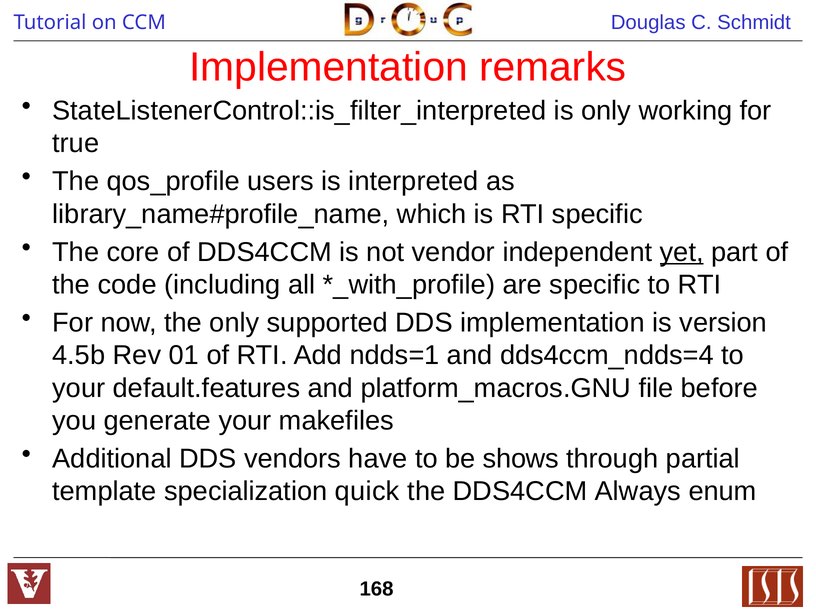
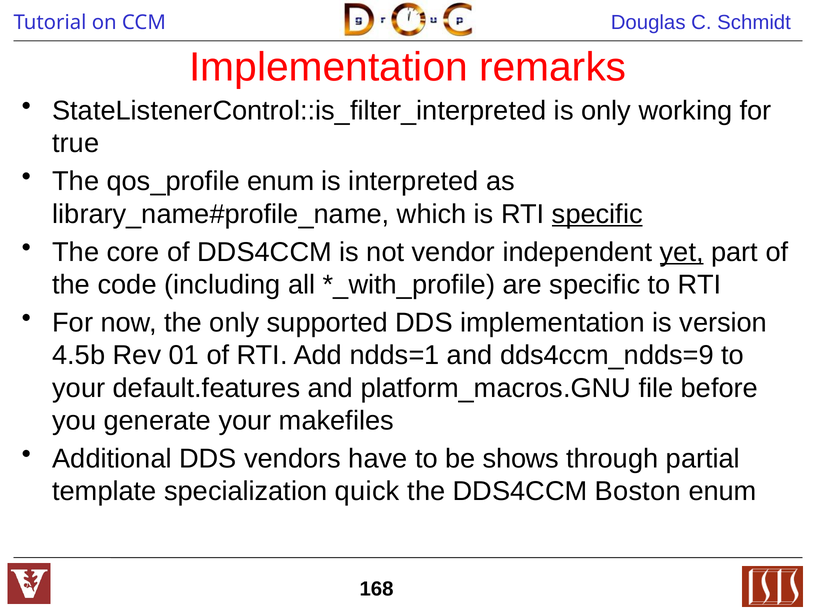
qos_profile users: users -> enum (281, 181)
specific underline: none -> present (597, 214)
dds4ccm_ndds=4: dds4ccm_ndds=4 -> dds4ccm_ndds=9 (607, 355)
Always: Always -> Boston (638, 491)
